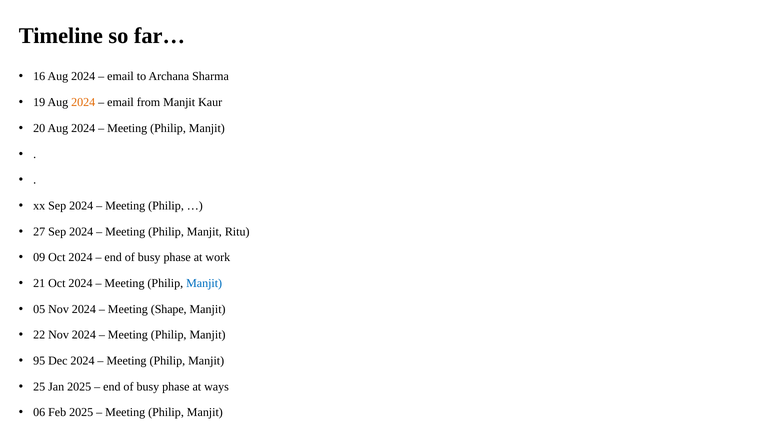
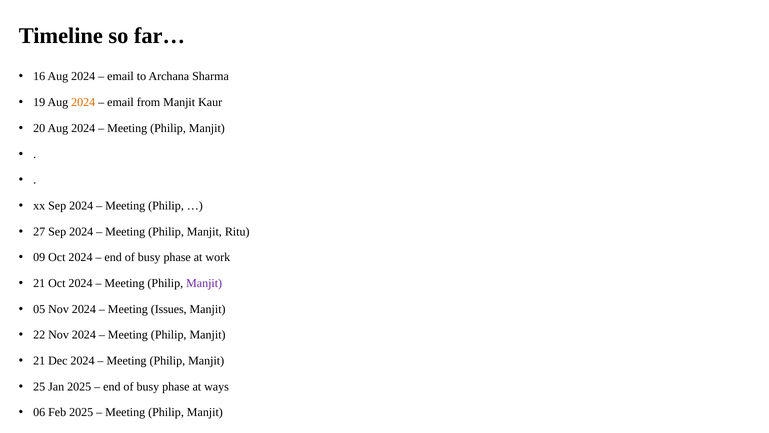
Manjit colour: blue -> purple (204, 283)
Shape: Shape -> Issues (169, 309)
95: 95 -> 21 (39, 360)
